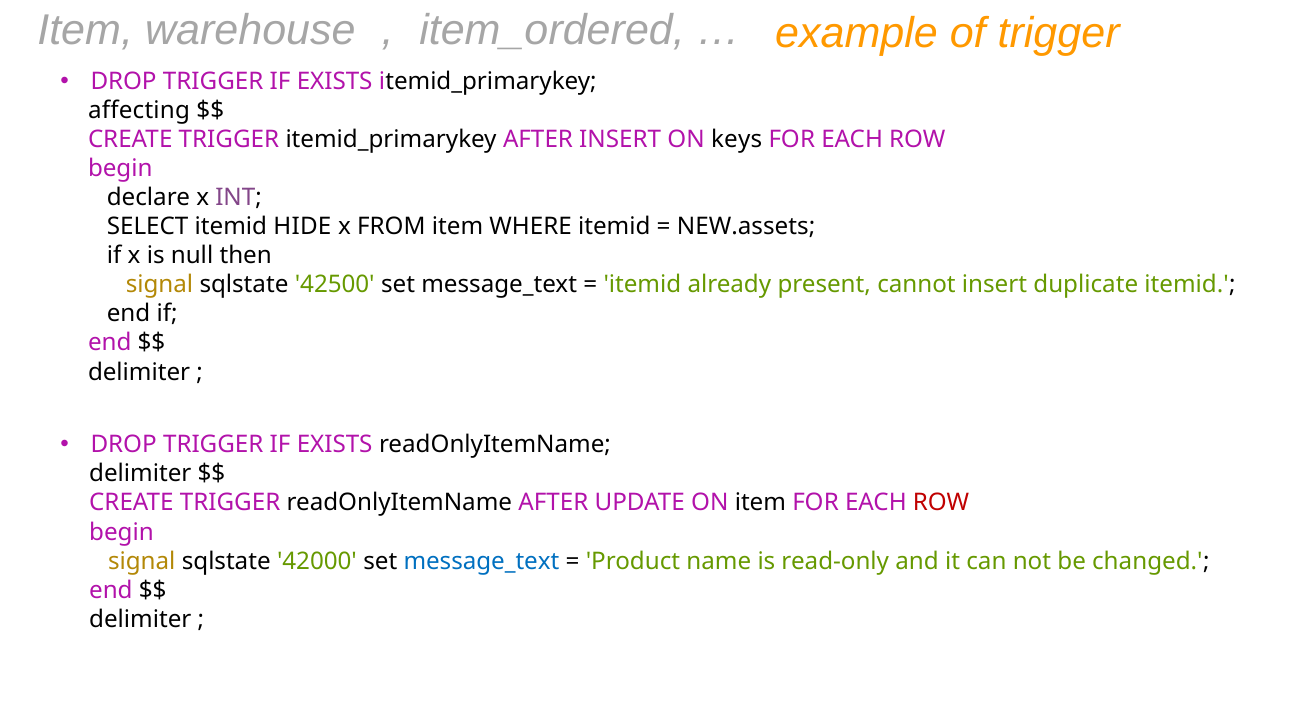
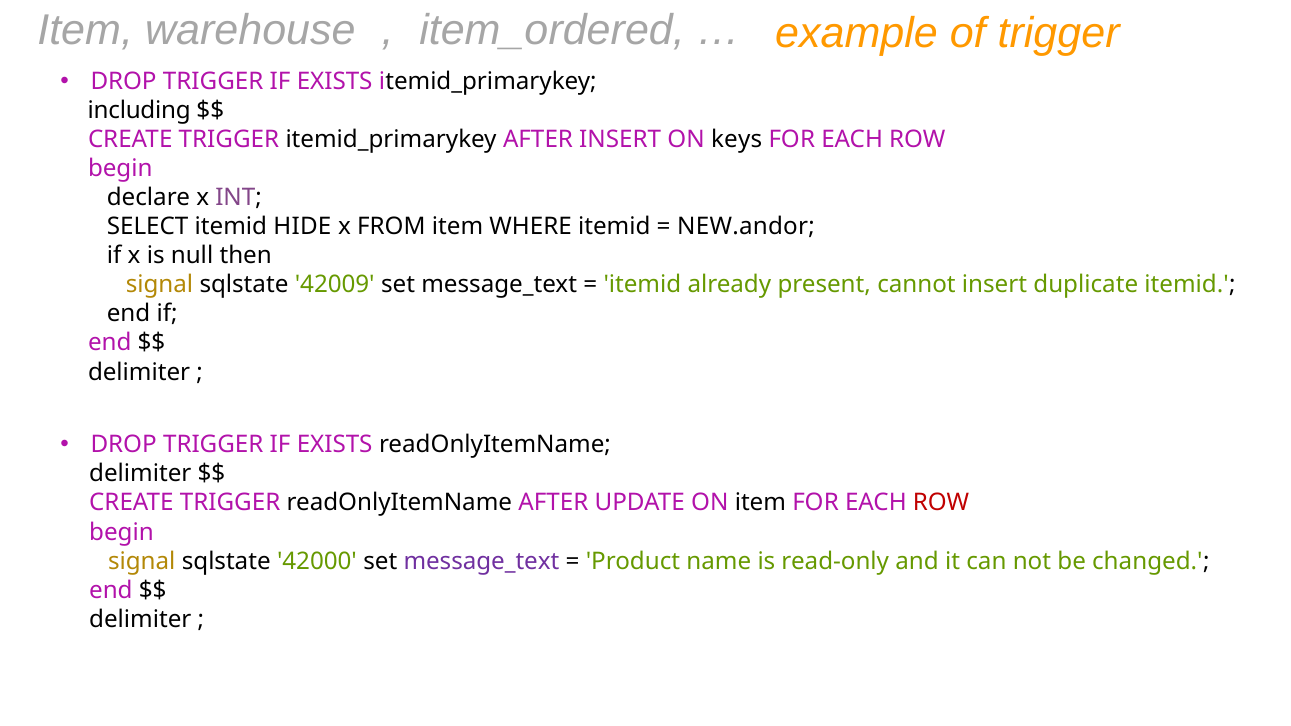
affecting: affecting -> including (139, 111)
NEW.assets: NEW.assets -> NEW.andor (746, 227)
42500: 42500 -> 42009 (335, 285)
message_text colour: blue -> purple (481, 561)
